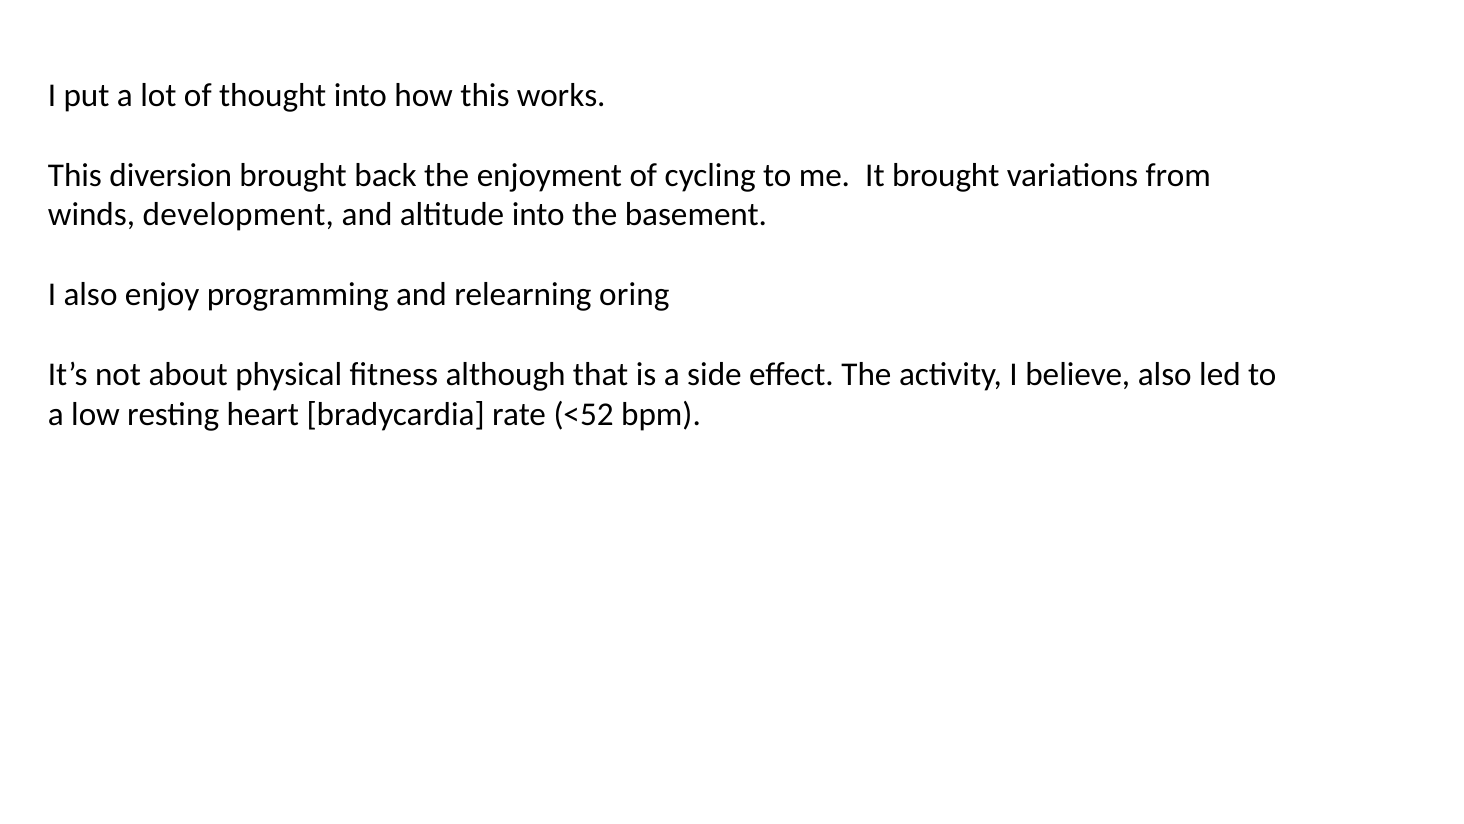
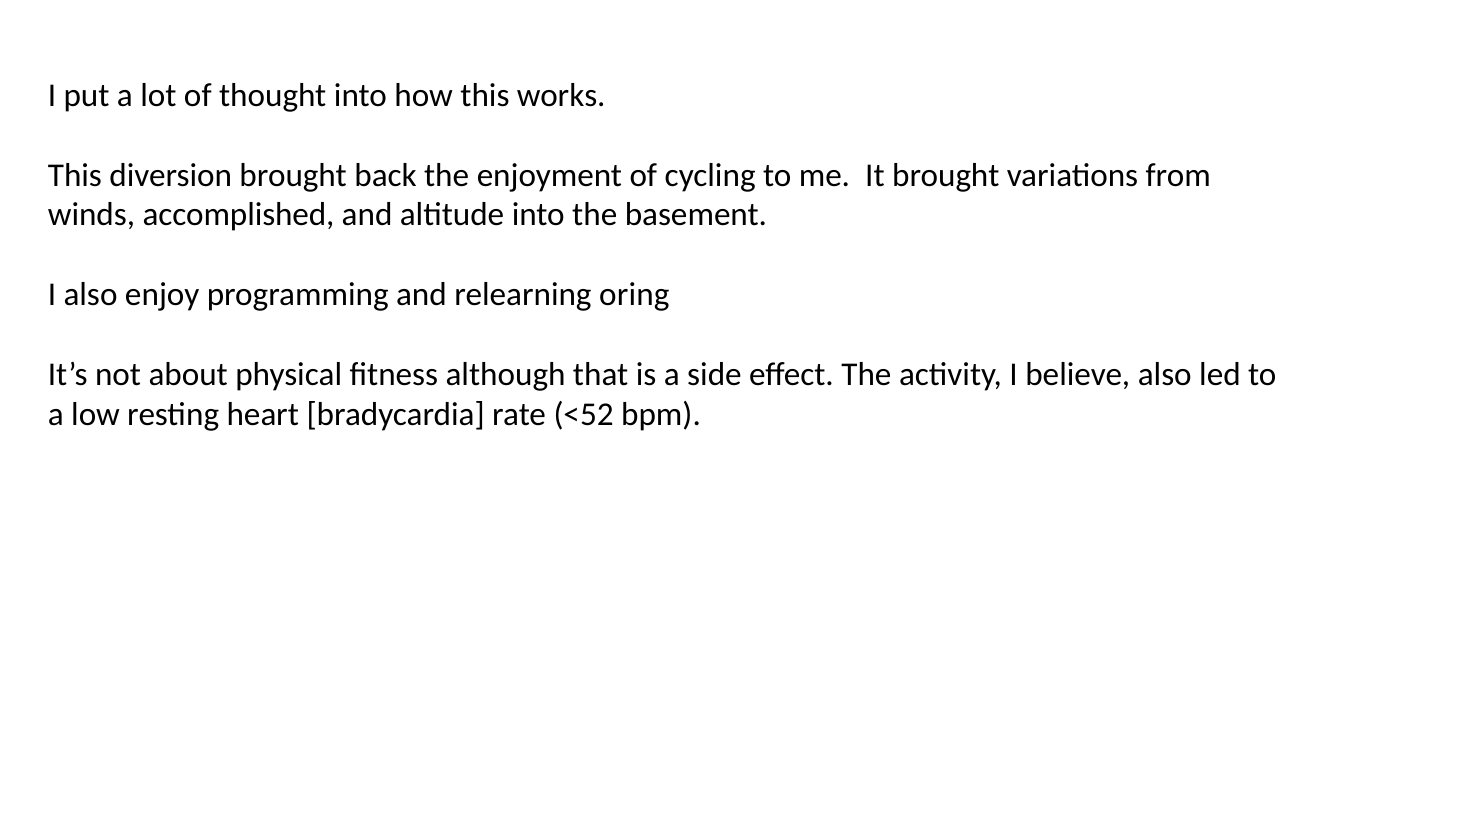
development: development -> accomplished (239, 215)
